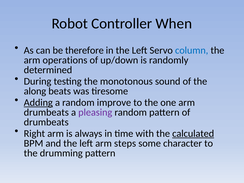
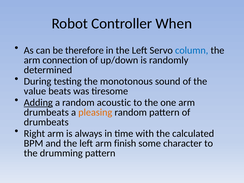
operations: operations -> connection (65, 60)
along: along -> value (35, 91)
improve: improve -> acoustic (114, 103)
pleasing colour: purple -> orange (95, 112)
calculated underline: present -> none (193, 134)
steps: steps -> finish (125, 143)
